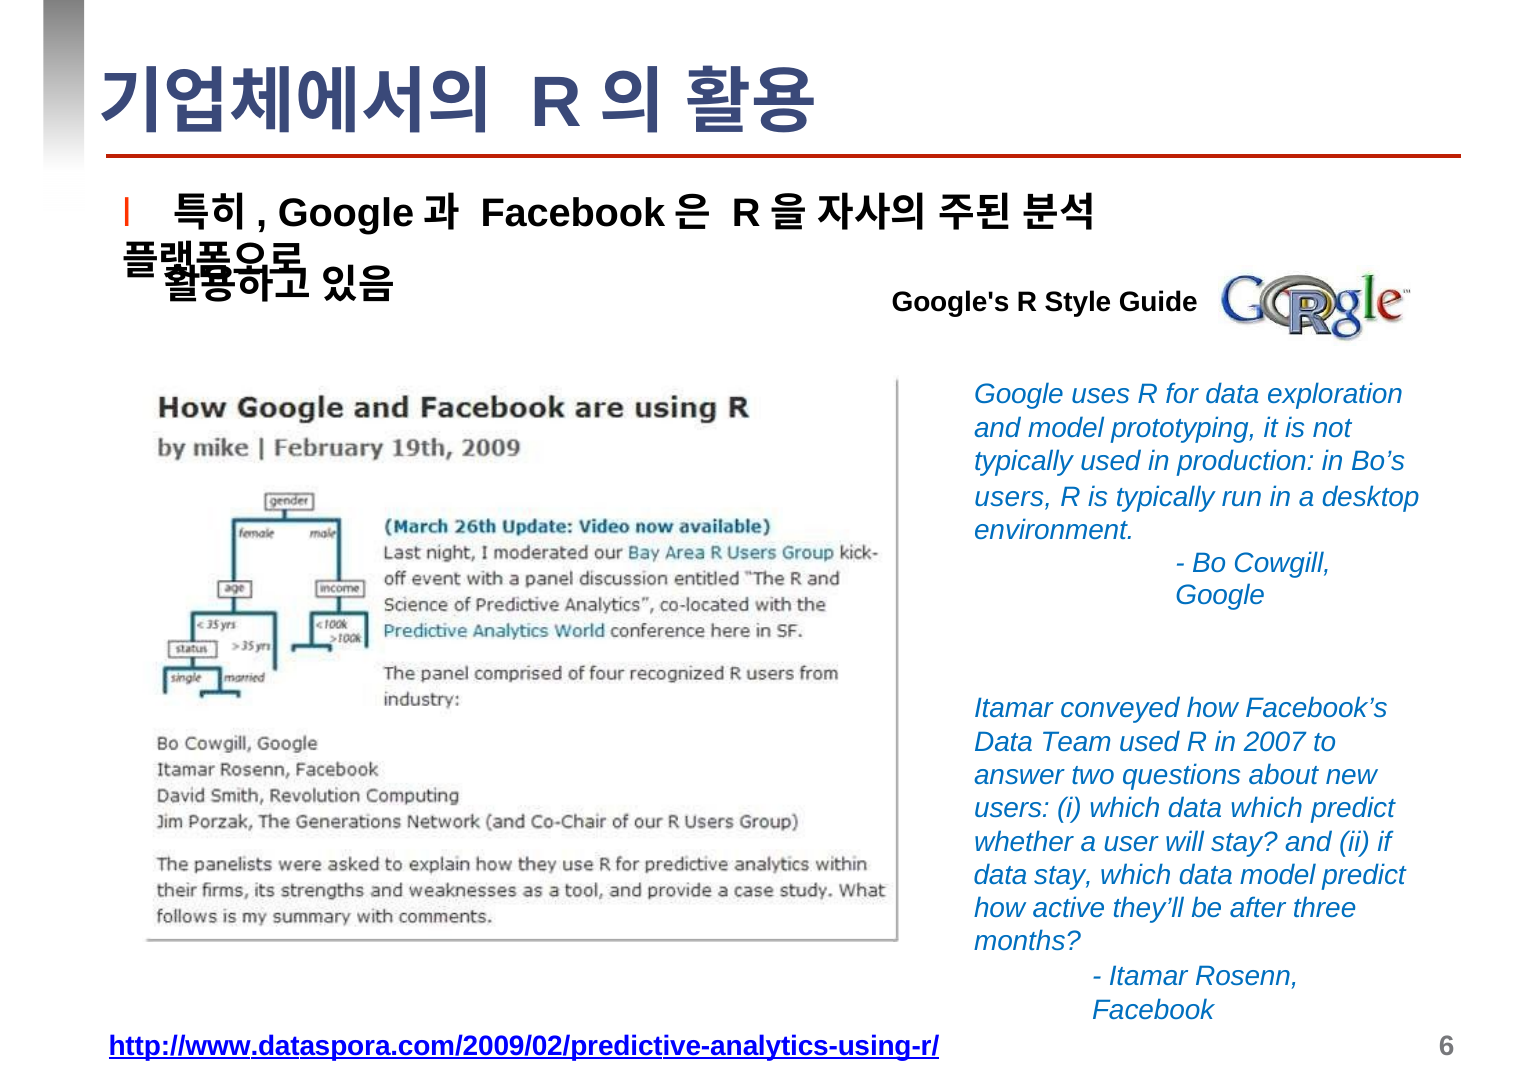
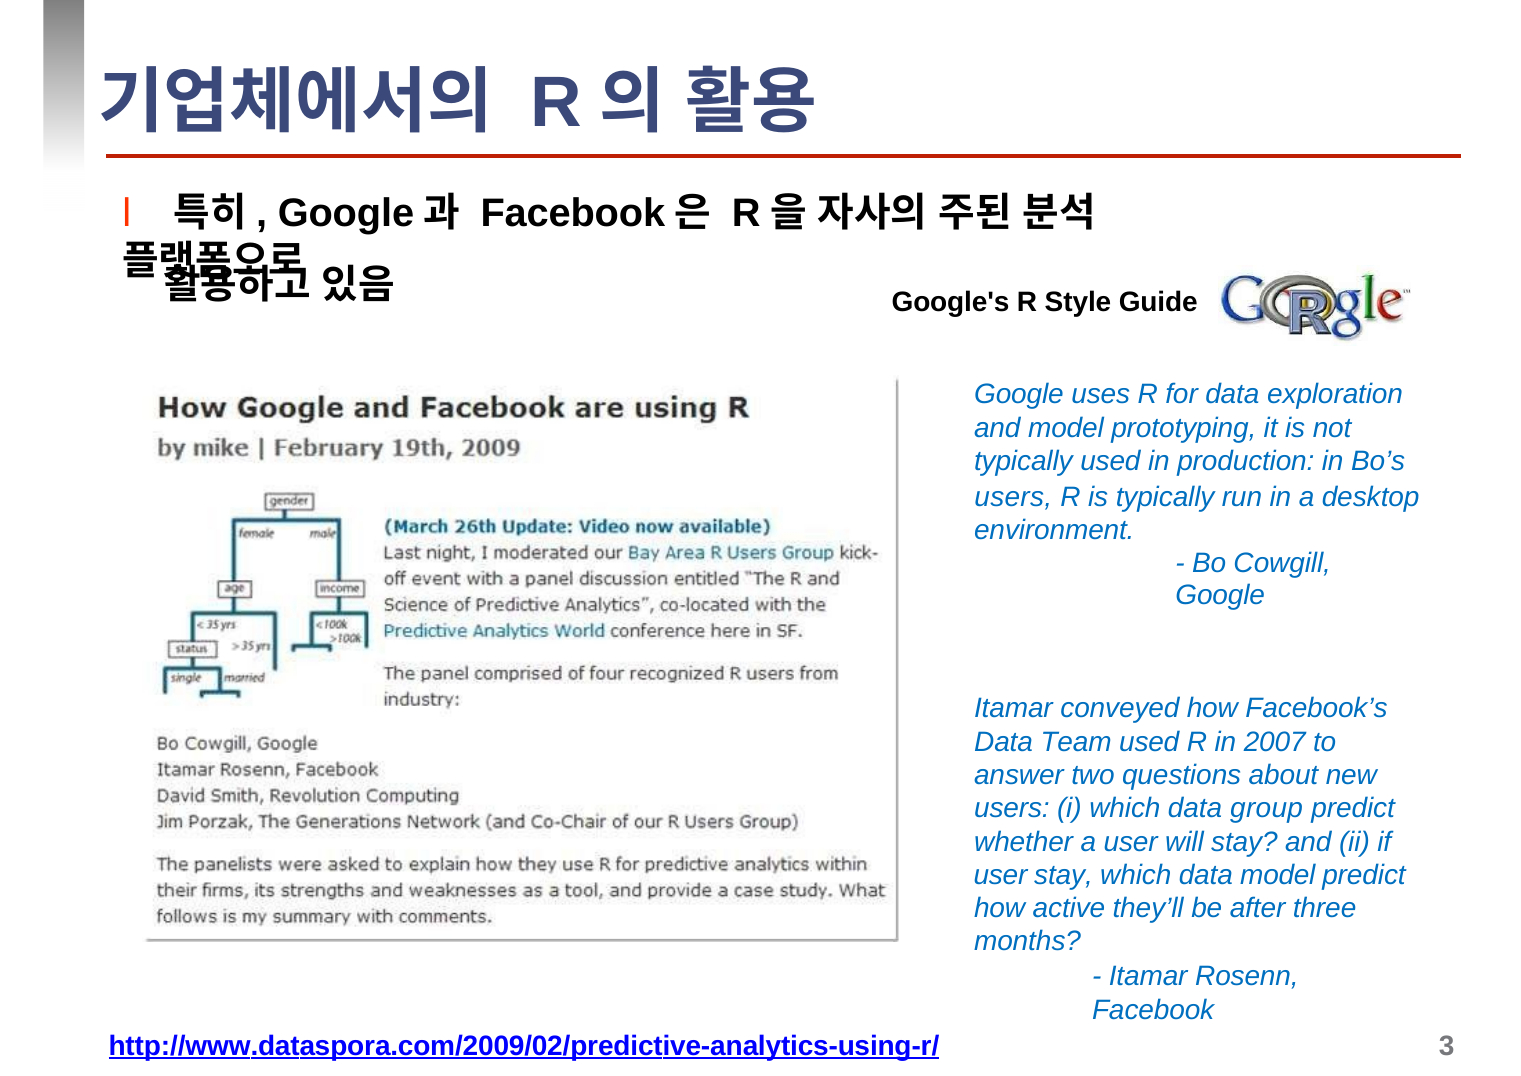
data which: which -> group (1267, 809)
data: data -> user (1001, 875)
6: 6 -> 3 (1447, 1046)
